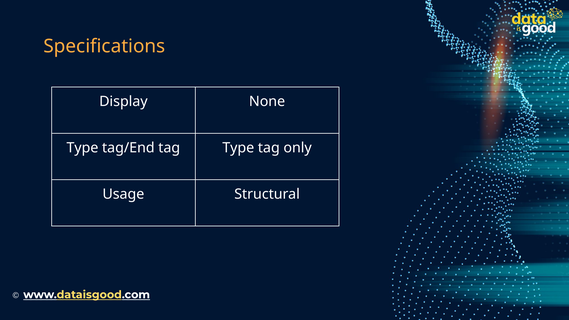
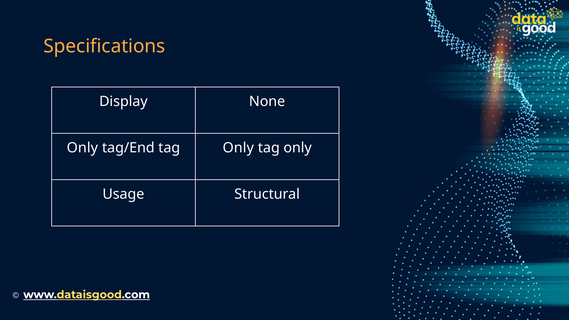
Type: Type -> Only (82, 148)
tag/End tag Type: Type -> Only (238, 148)
